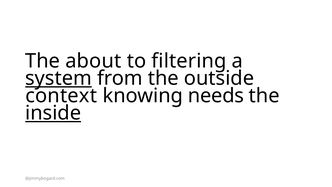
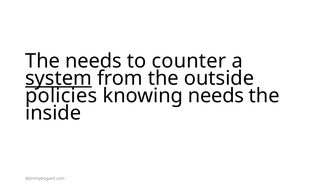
The about: about -> needs (93, 61)
filtering: filtering -> counter (189, 61)
context: context -> policies (61, 96)
inside underline: present -> none (53, 113)
